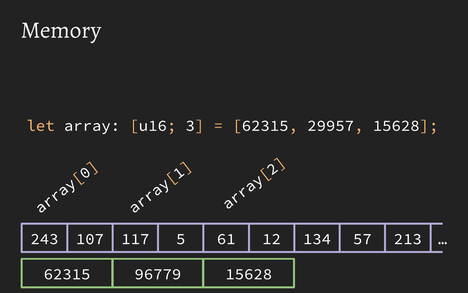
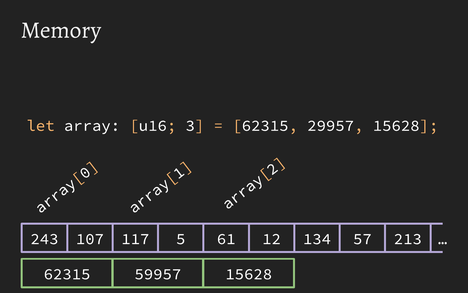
96779: 96779 -> 59957 (158, 274)
